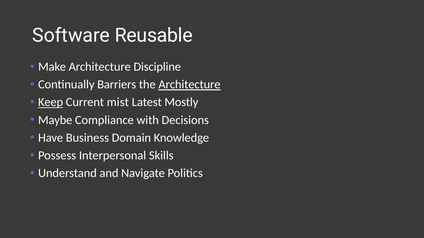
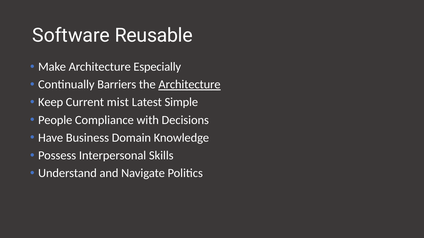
Discipline: Discipline -> Especially (157, 67)
Keep underline: present -> none (51, 102)
Mostly: Mostly -> Simple (181, 102)
Maybe: Maybe -> People (55, 120)
